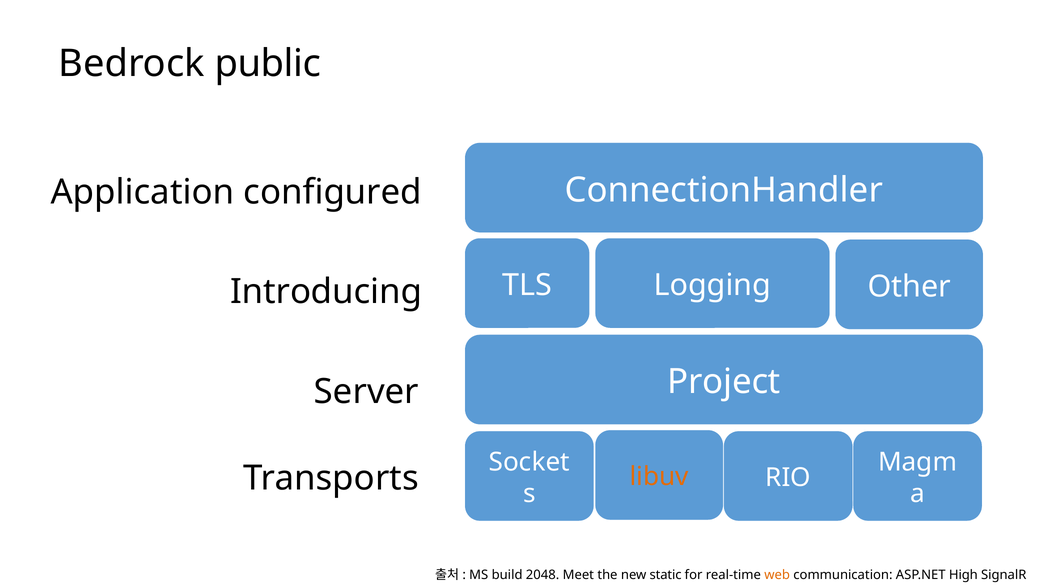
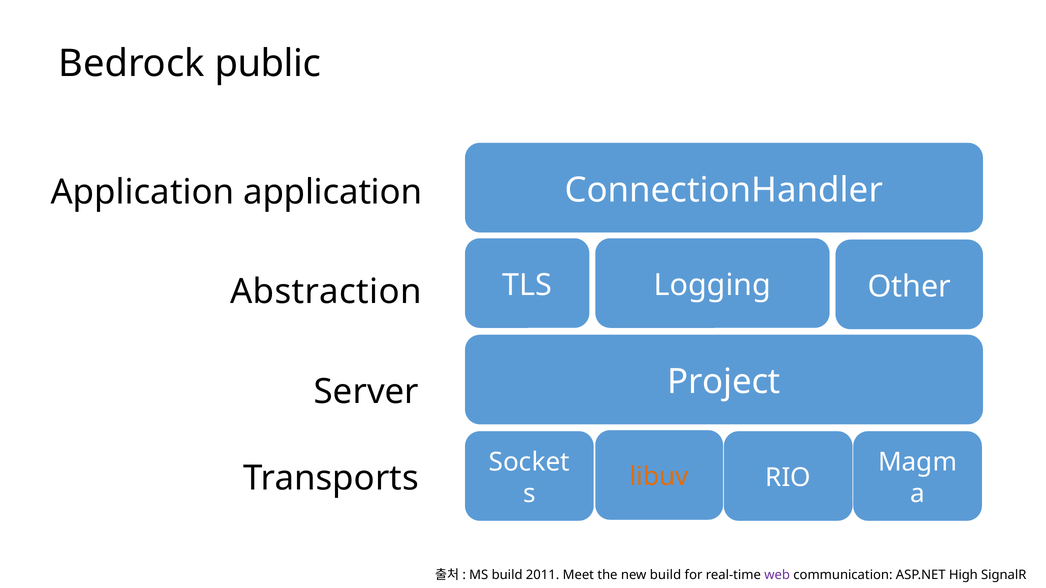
Application configured: configured -> application (333, 192)
Introducing: Introducing -> Abstraction (326, 292)
2048: 2048 -> 2011 (543, 575)
new static: static -> build (665, 575)
web colour: orange -> purple (777, 575)
